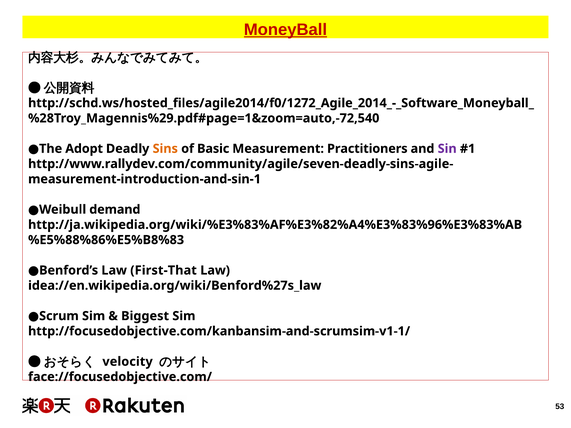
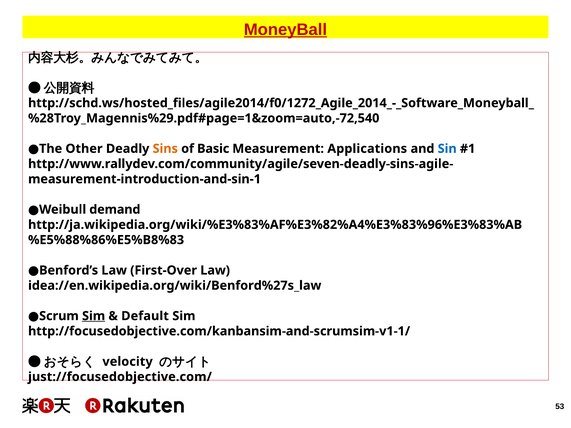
Adopt: Adopt -> Other (84, 149)
Practitioners: Practitioners -> Applications (367, 149)
Sin colour: purple -> blue (447, 149)
First-That: First-That -> First-Over (164, 271)
Sim underline: none -> present (94, 316)
Biggest: Biggest -> Default (145, 316)
face://focusedobjective.com/: face://focusedobjective.com/ -> just://focusedobjective.com/ (120, 377)
